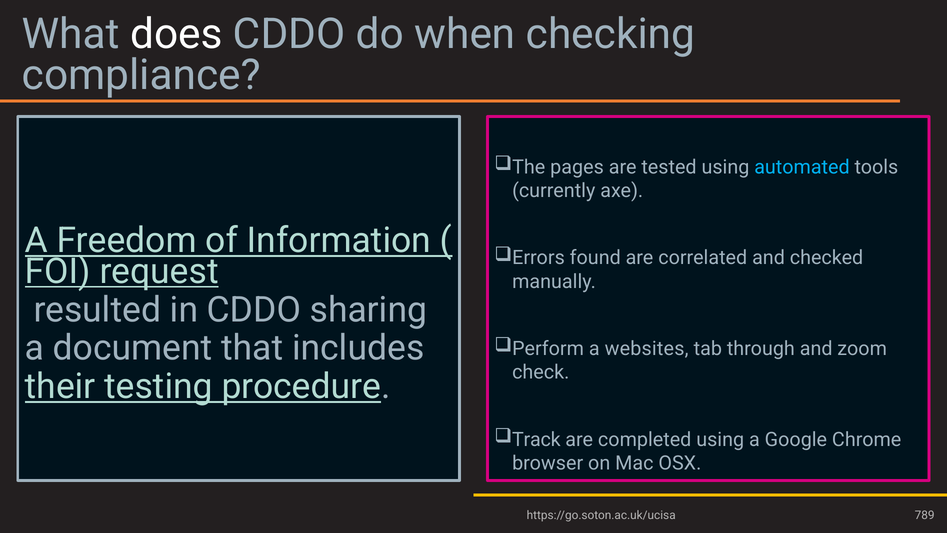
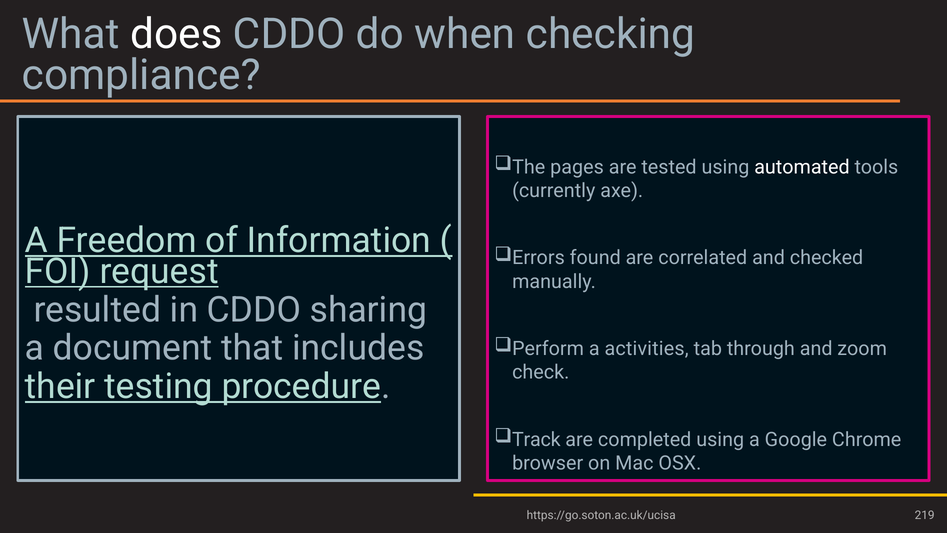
automated colour: light blue -> white (802, 167)
websites: websites -> activities (647, 348)
789: 789 -> 219 (925, 515)
